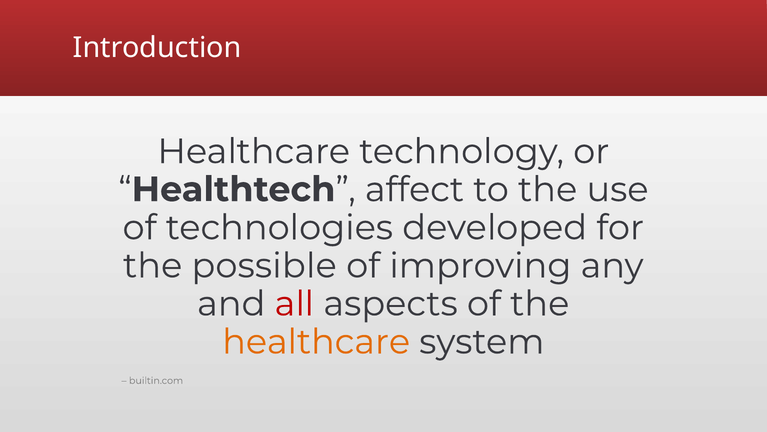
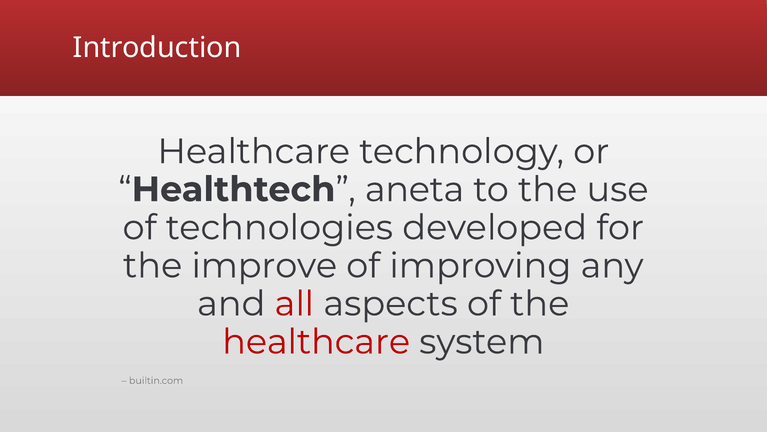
affect: affect -> aneta (415, 189)
possible: possible -> improve (264, 265)
healthcare colour: orange -> red (316, 341)
